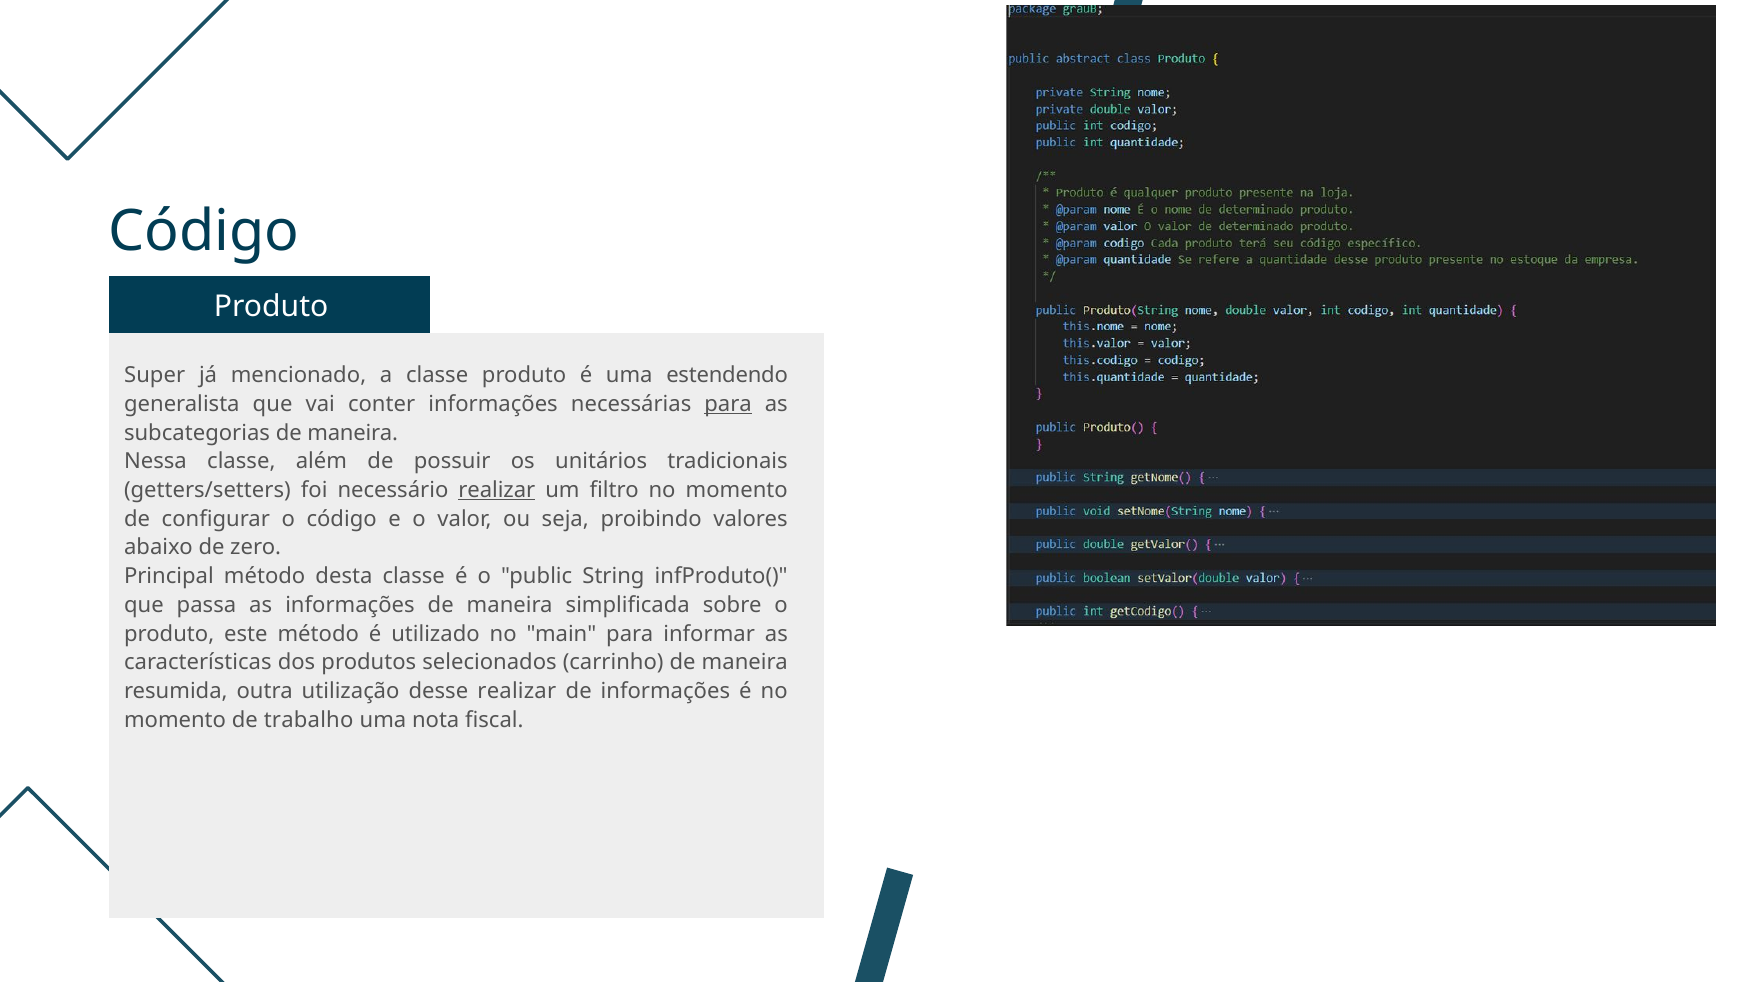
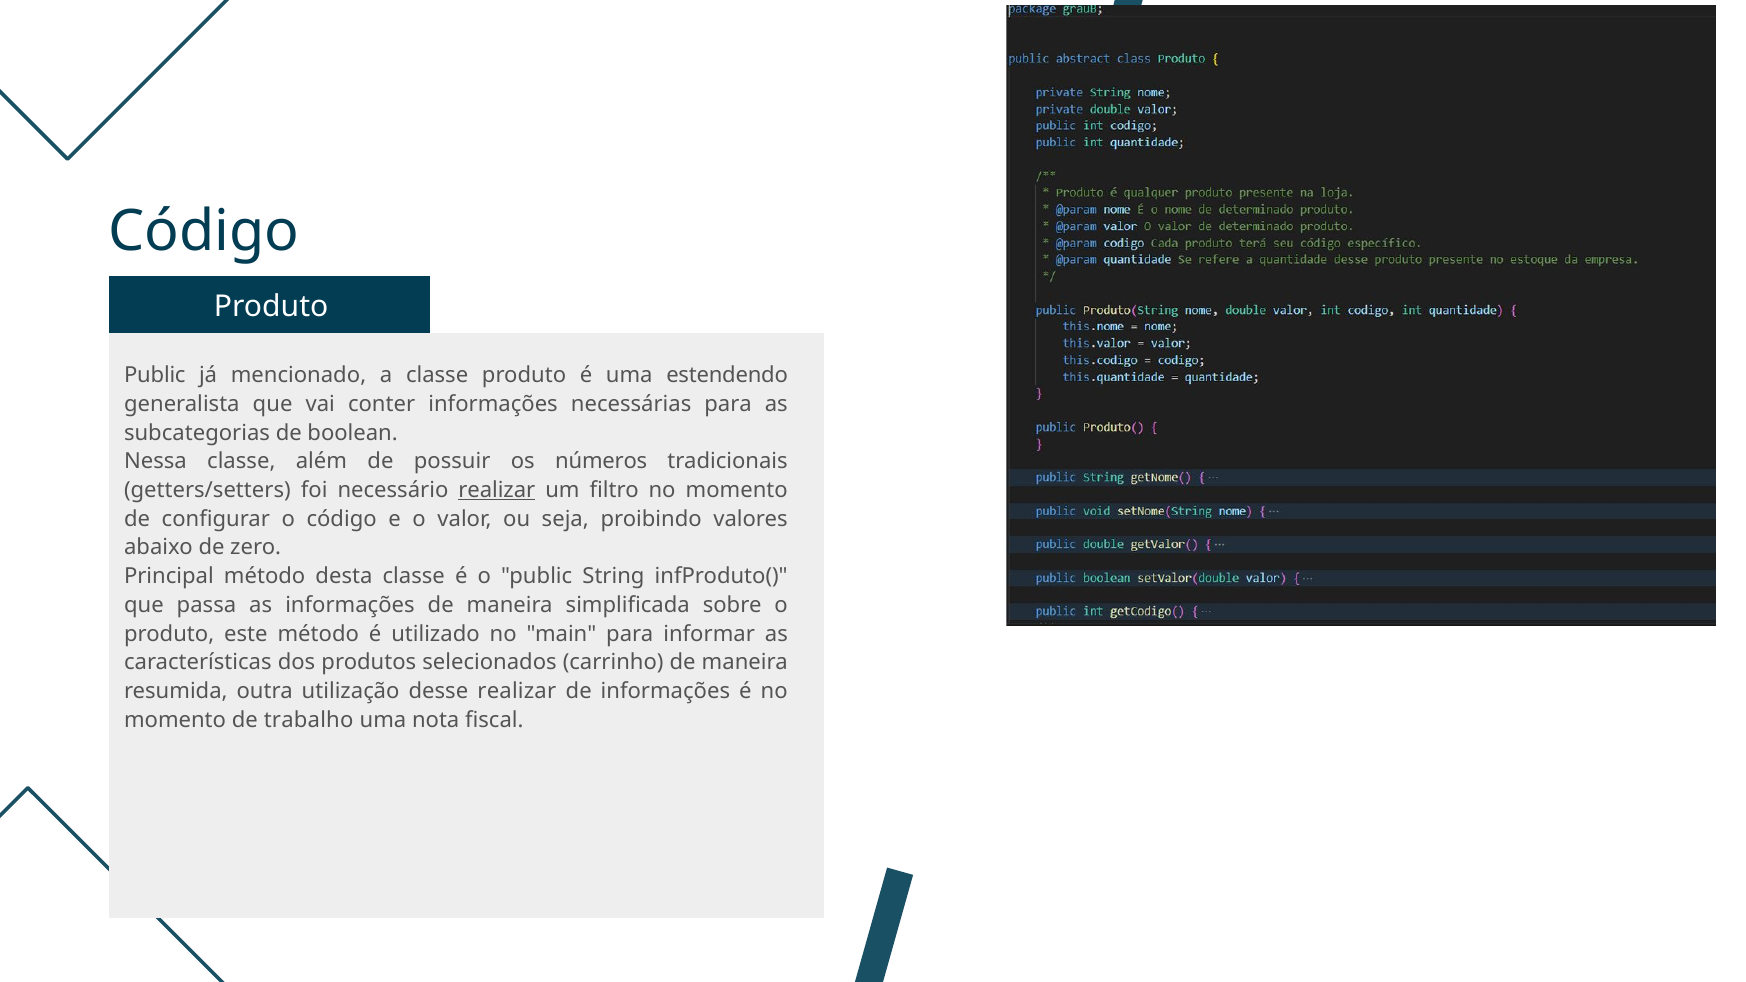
Super: Super -> Public (155, 376)
para underline: present -> none (728, 404)
subcategorias de maneira: maneira -> boolean (353, 433)
unitários: unitários -> números (601, 462)
